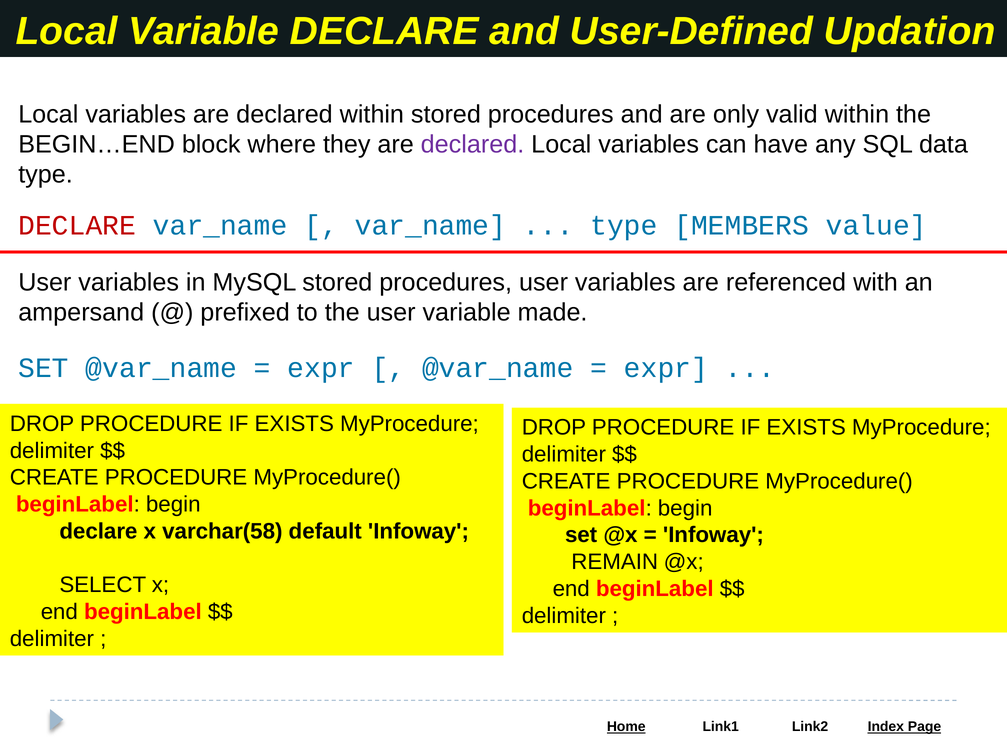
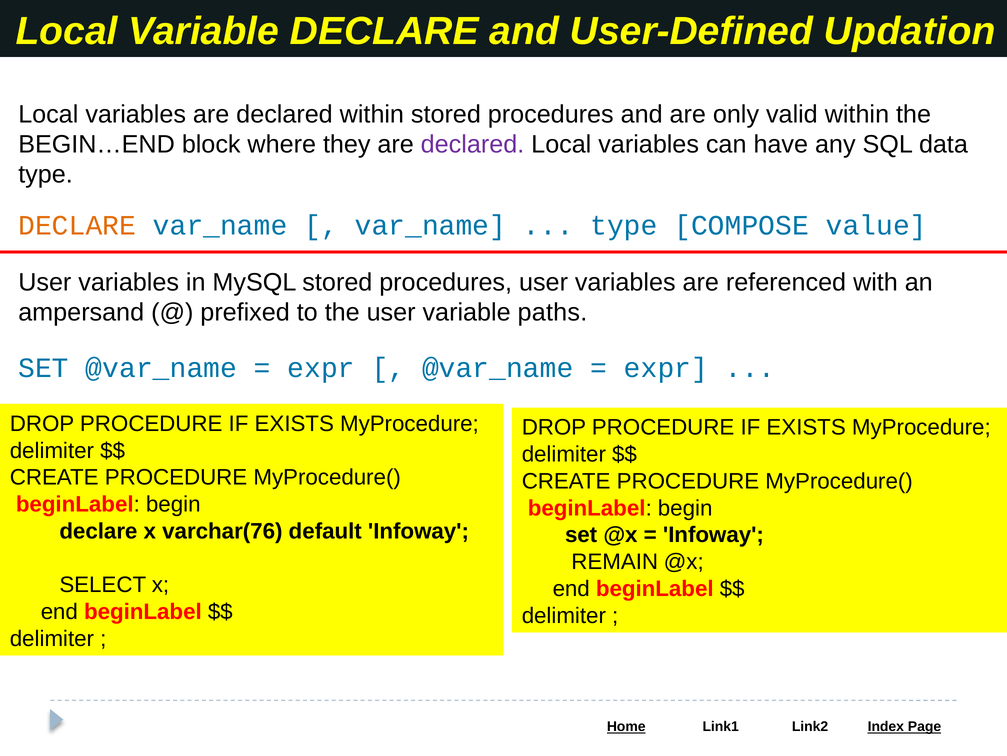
DECLARE colour: red -> orange (77, 225)
MEMBERS: MEMBERS -> COMPOSE (742, 225)
made: made -> paths (552, 312)
varchar(58: varchar(58 -> varchar(76 (222, 531)
